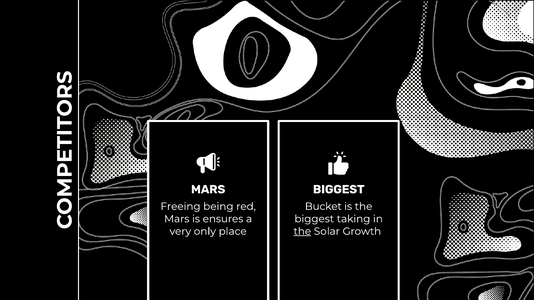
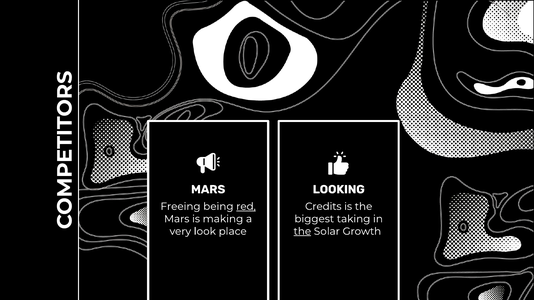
BIGGEST: BIGGEST -> LOOKING (339, 190)
red underline: none -> present (246, 207)
Bucket: Bucket -> Credits (323, 207)
ensures: ensures -> making (223, 219)
only: only -> look (205, 232)
